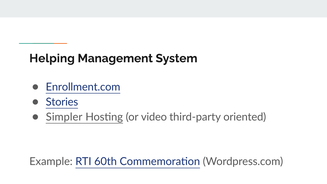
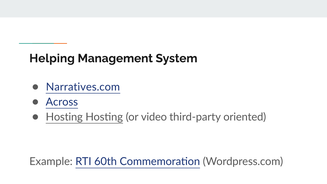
Enrollment.com: Enrollment.com -> Narratives.com (83, 87)
Stories: Stories -> Across (62, 102)
Simpler: Simpler -> Hosting (64, 117)
